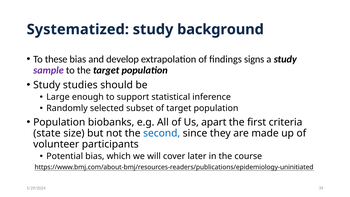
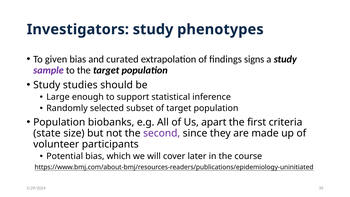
Systematized: Systematized -> Investigators (78, 29)
background: background -> phenotypes (220, 29)
these: these -> given (56, 59)
develop: develop -> curated (122, 59)
second colour: blue -> purple (162, 133)
